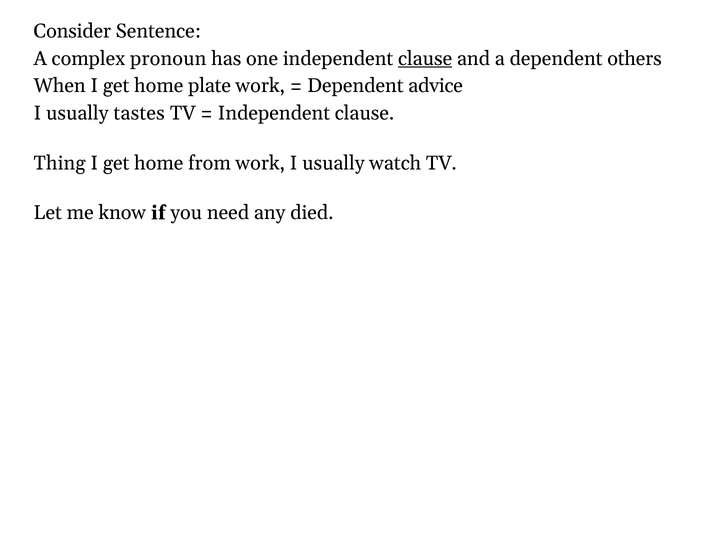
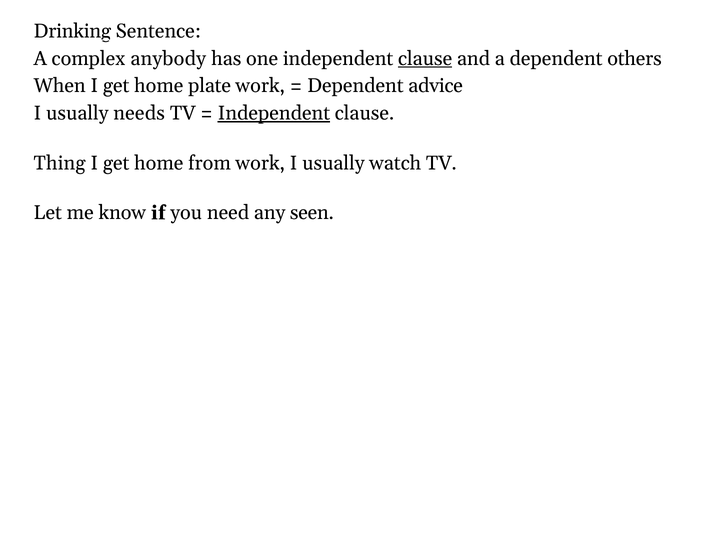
Consider: Consider -> Drinking (72, 31)
pronoun: pronoun -> anybody (168, 59)
tastes: tastes -> needs (139, 113)
Independent underline: none -> present (274, 113)
died: died -> seen (312, 213)
